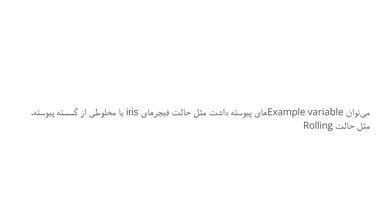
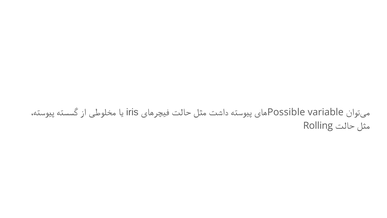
Example: Example -> Possible (286, 112)
